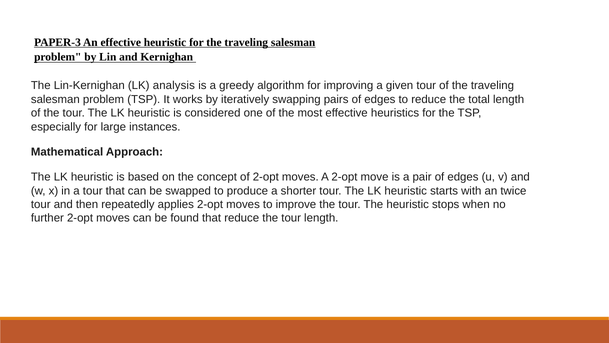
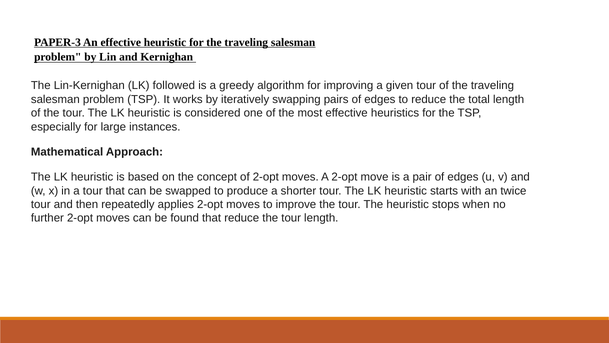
analysis: analysis -> followed (174, 85)
